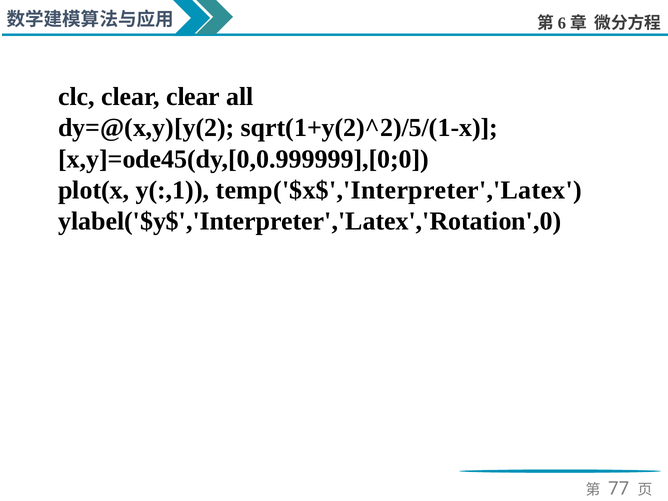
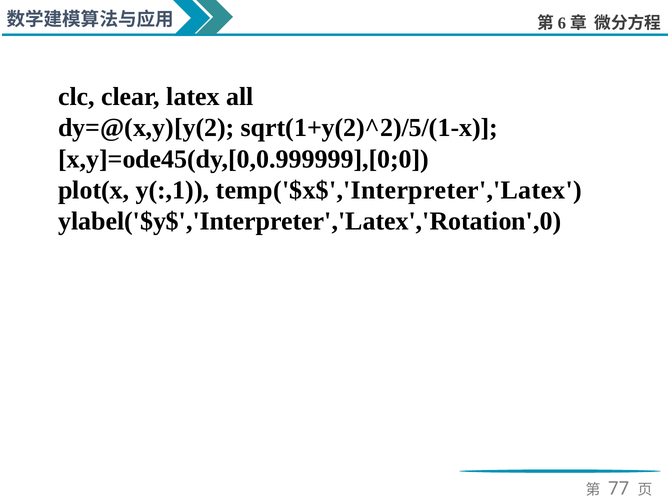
clear clear: clear -> latex (193, 97)
